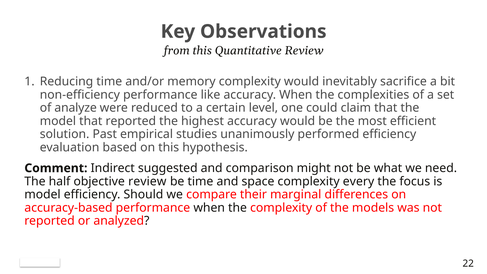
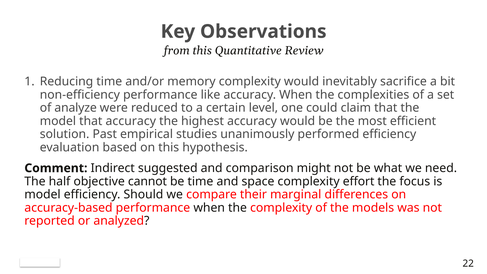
that reported: reported -> accuracy (131, 121)
objective review: review -> cannot (147, 181)
every: every -> effort (359, 181)
